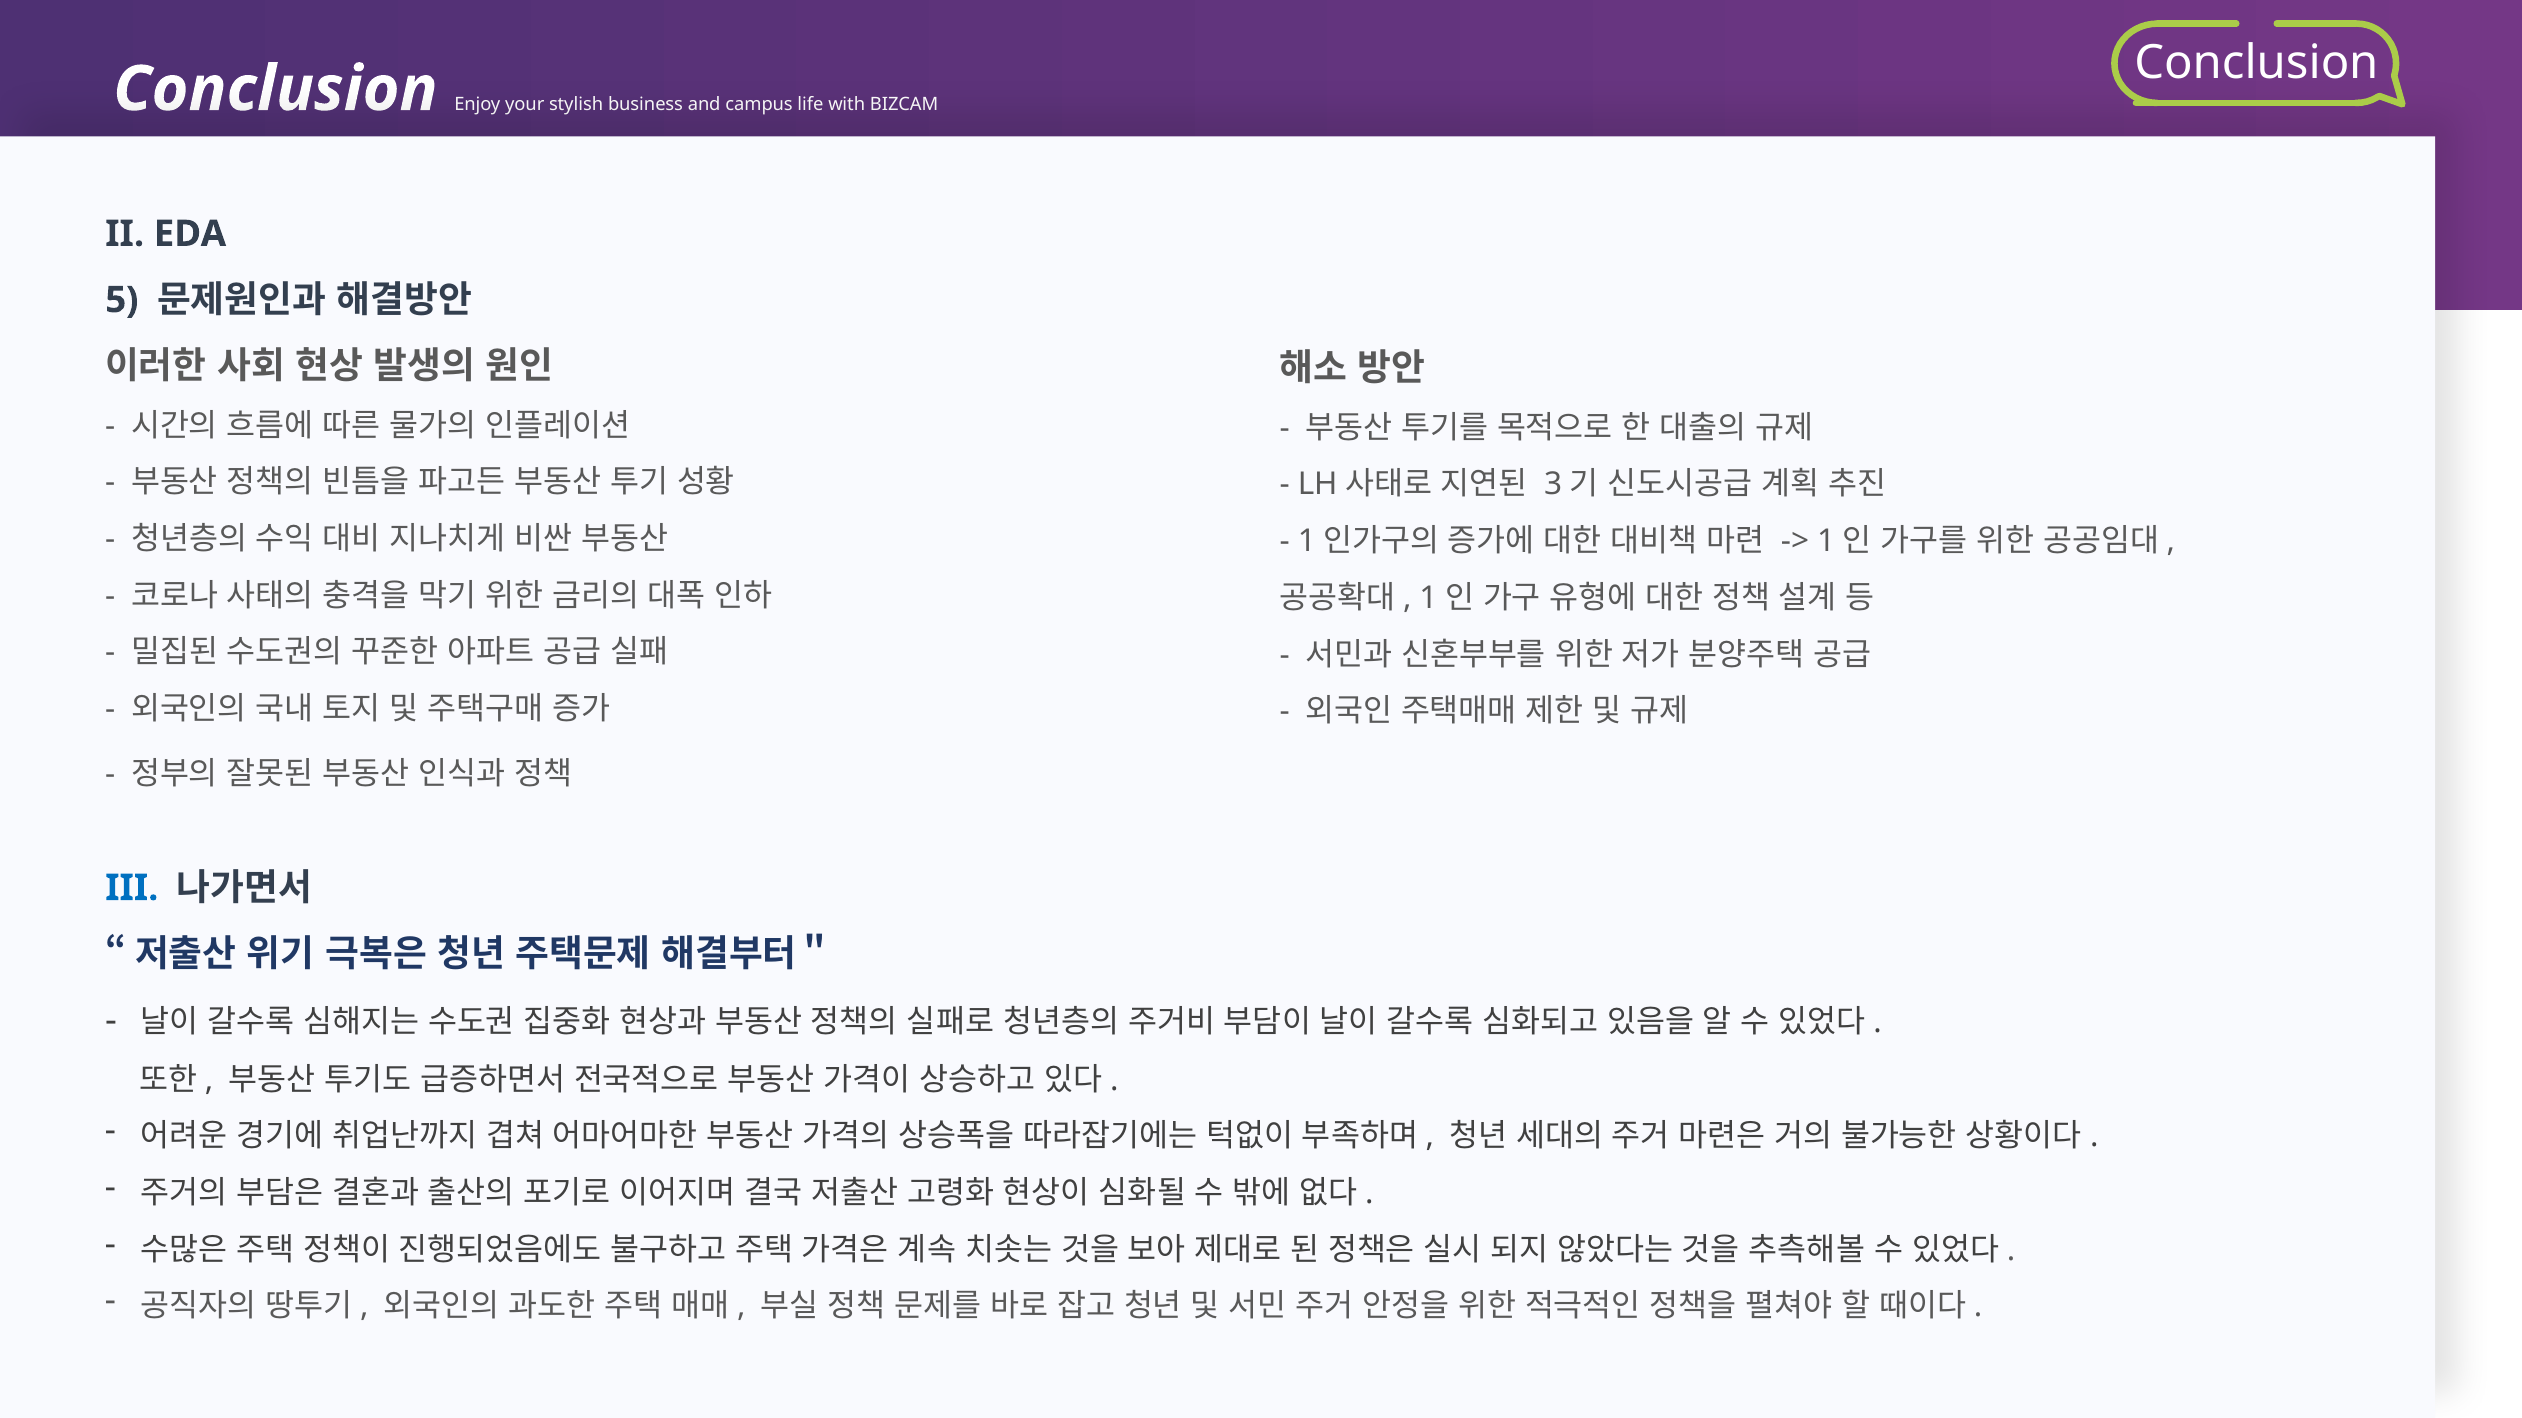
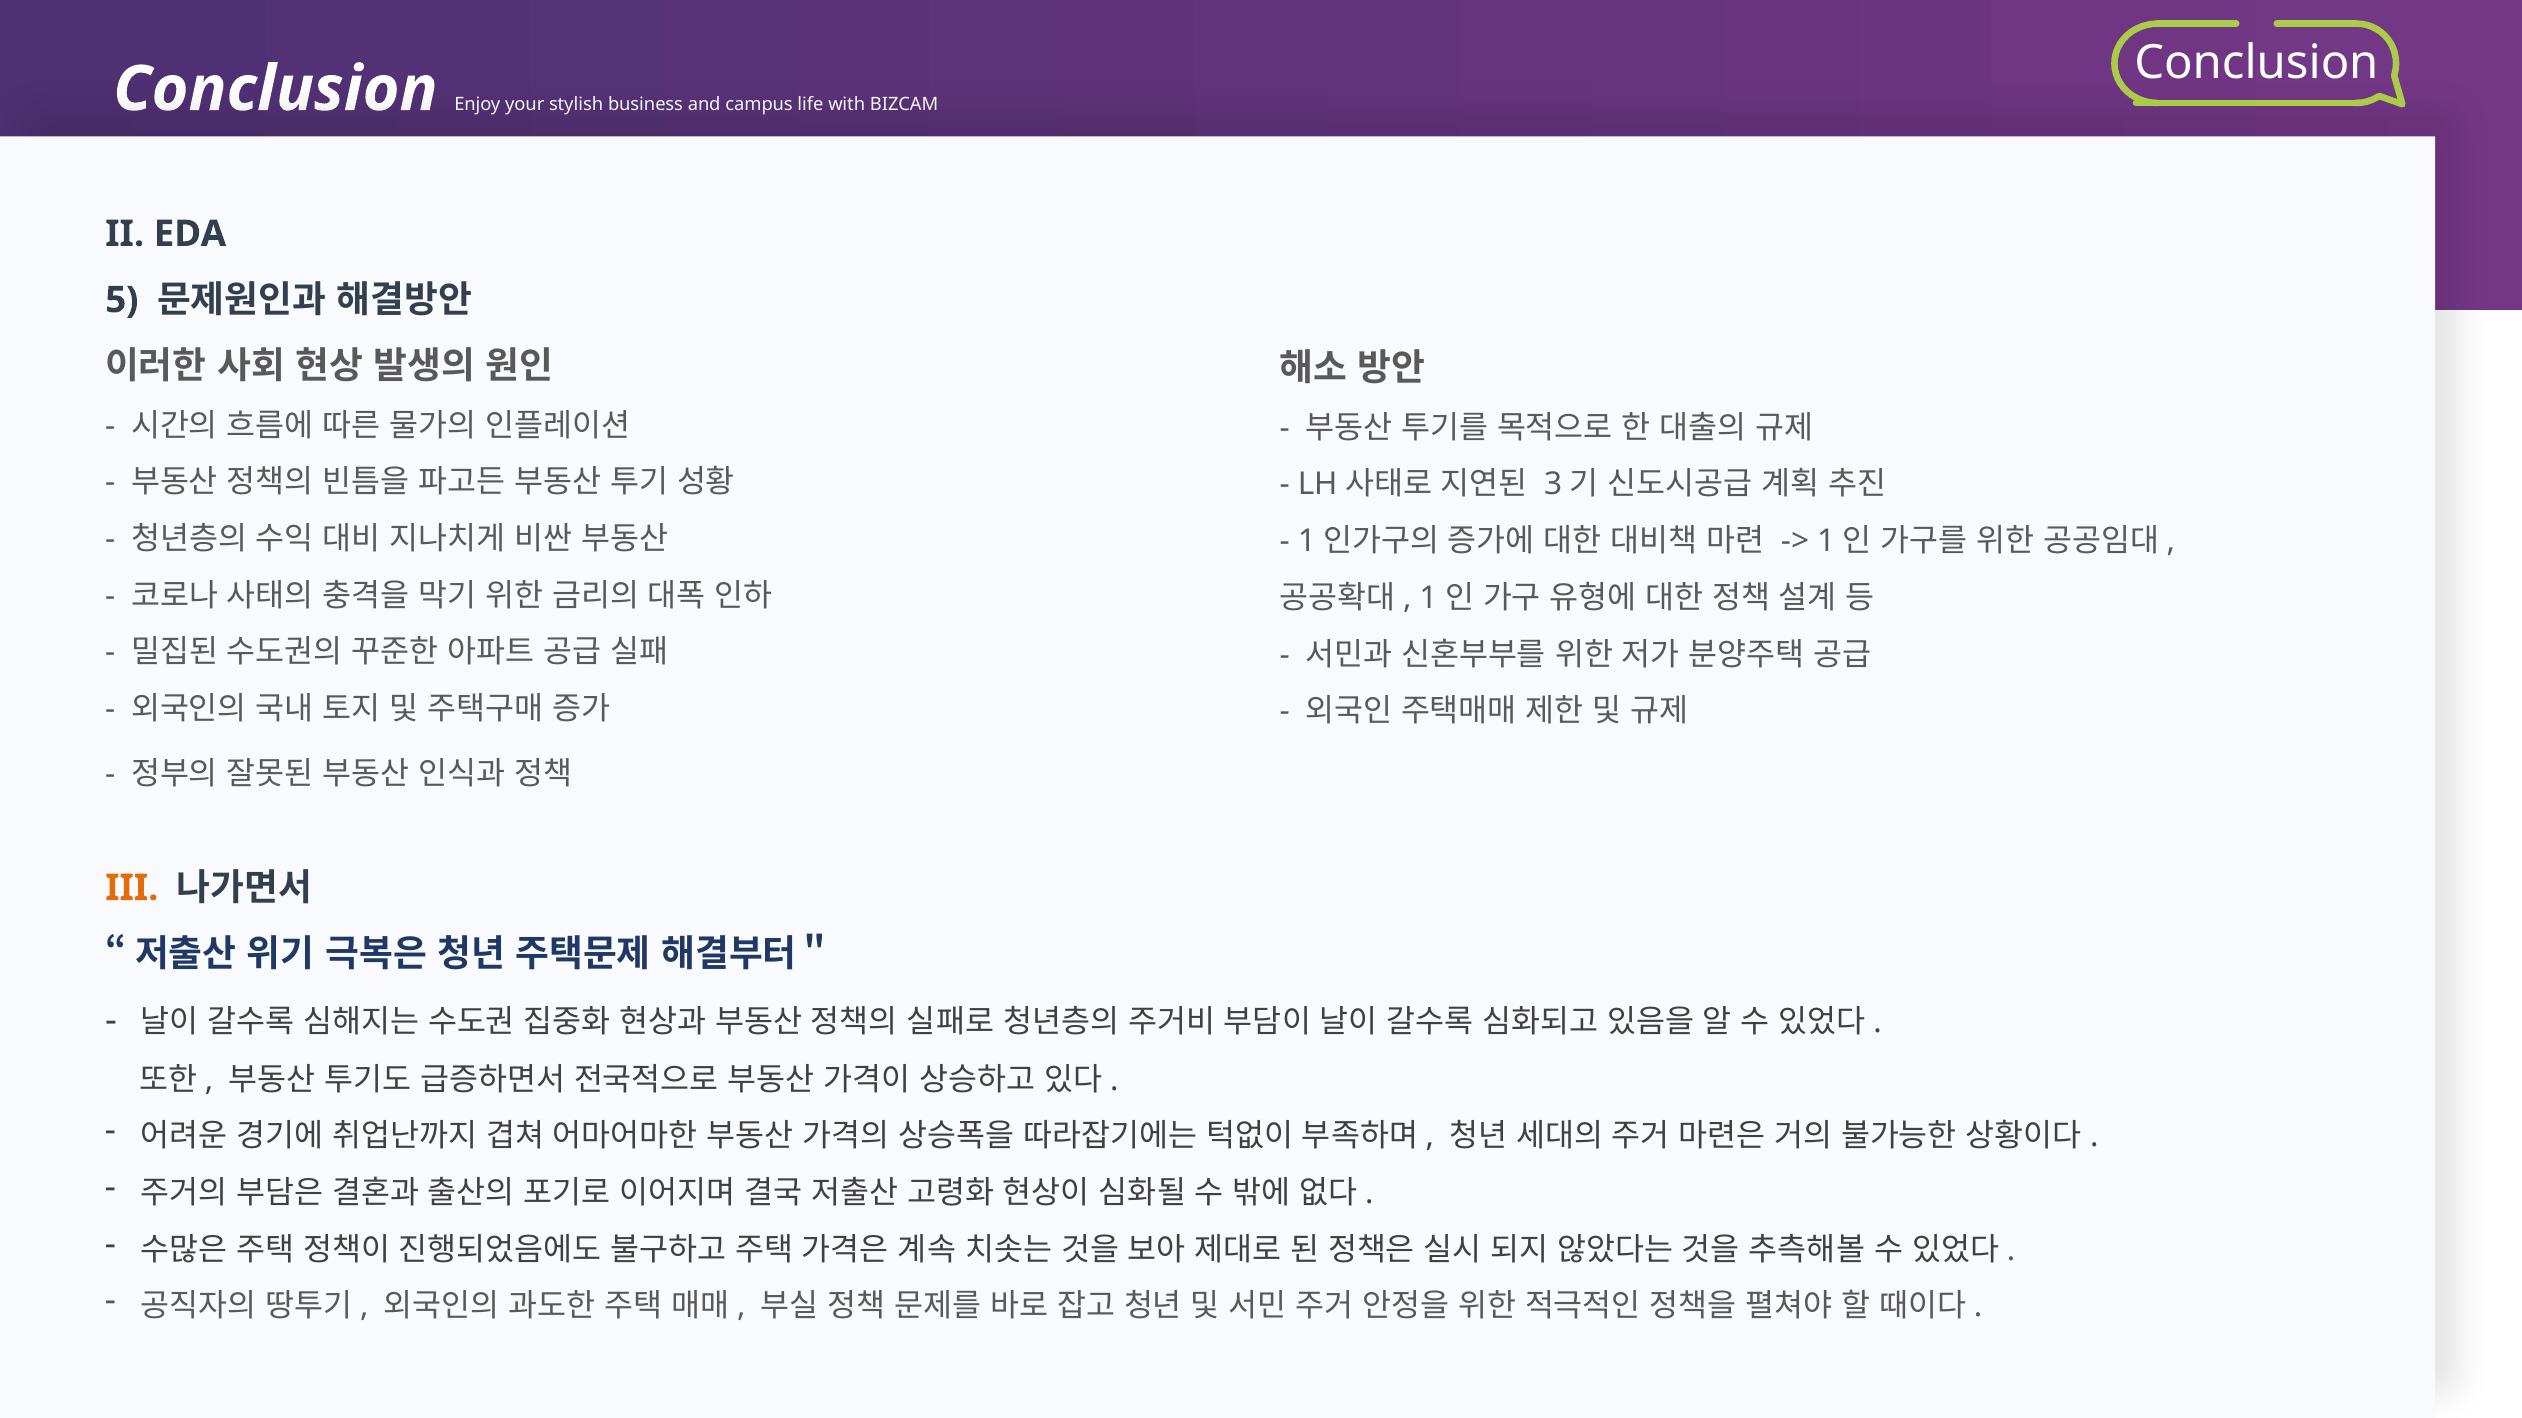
III colour: blue -> orange (132, 888)
